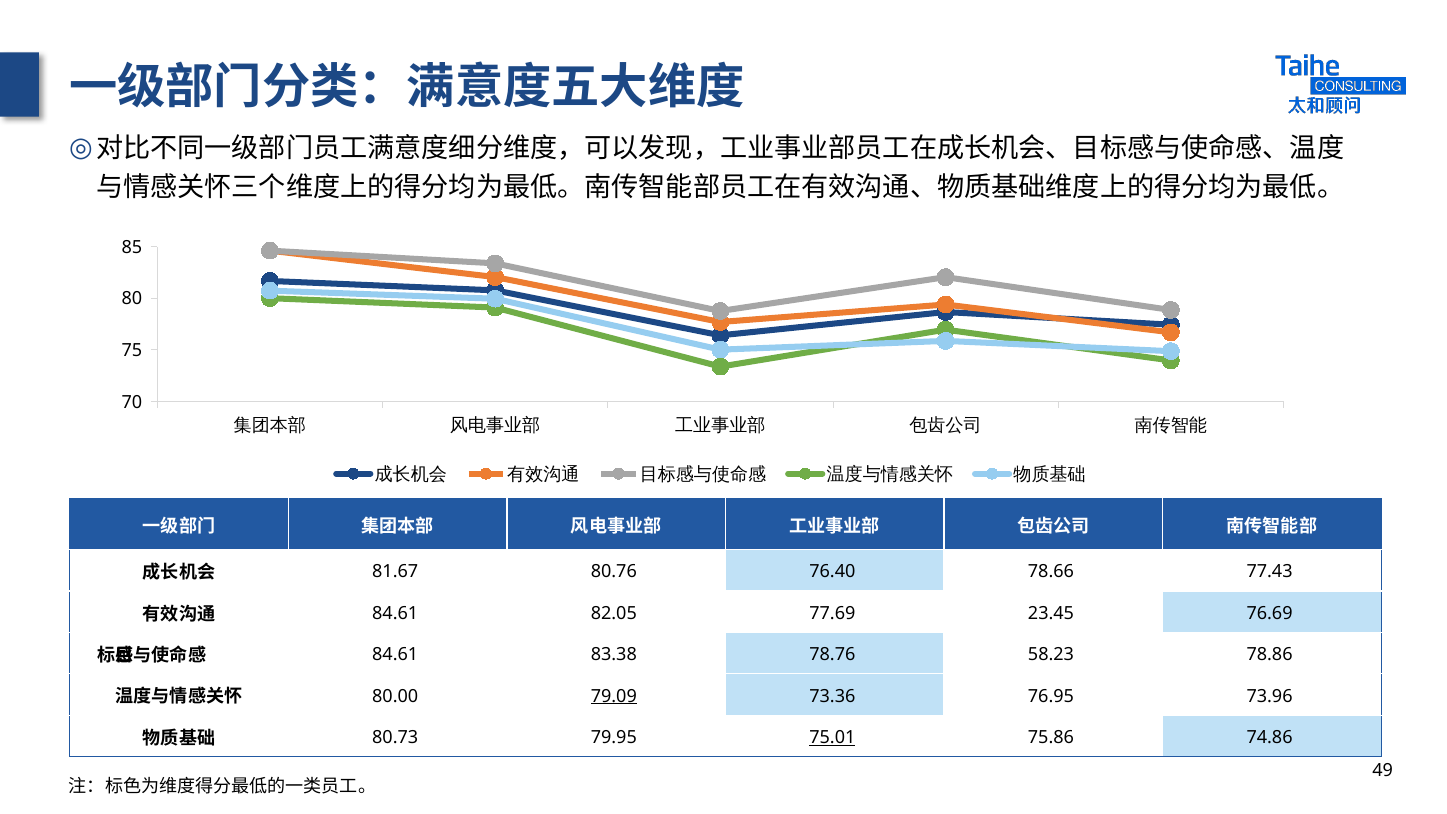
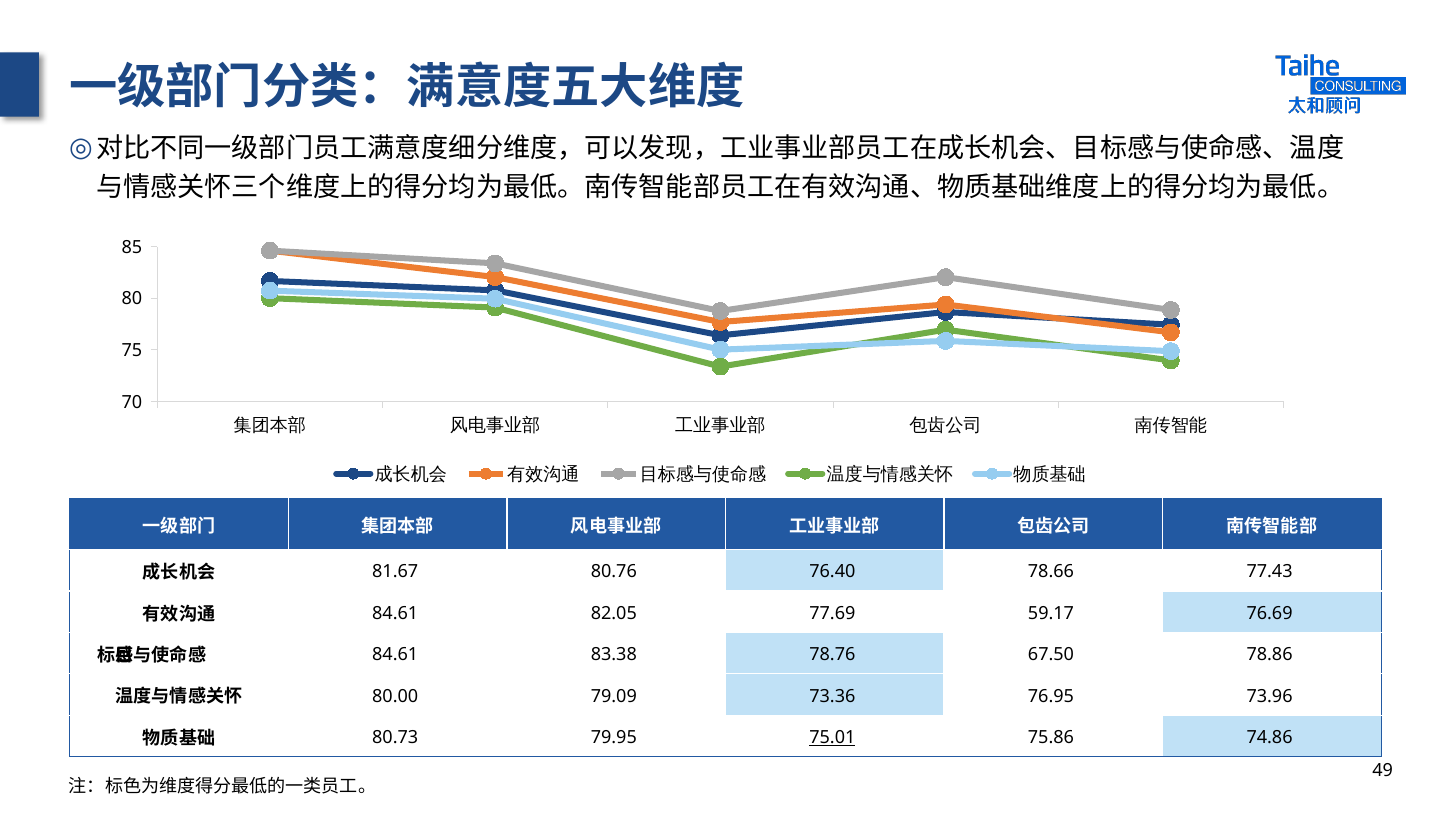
23.45: 23.45 -> 59.17 (1051, 613)
58.23: 58.23 -> 67.50 (1051, 655)
79.09 underline: present -> none (614, 696)
